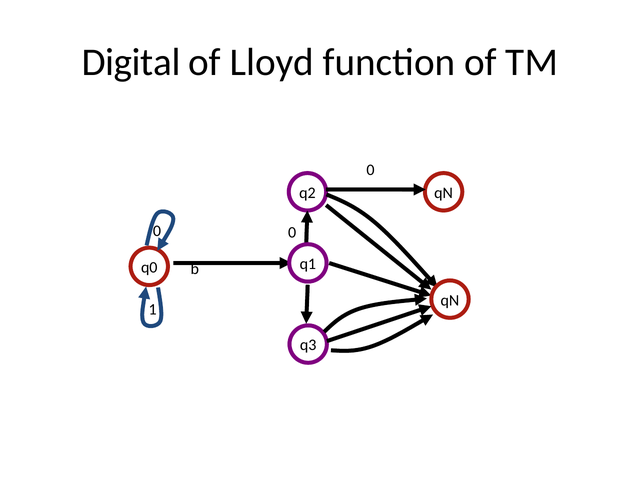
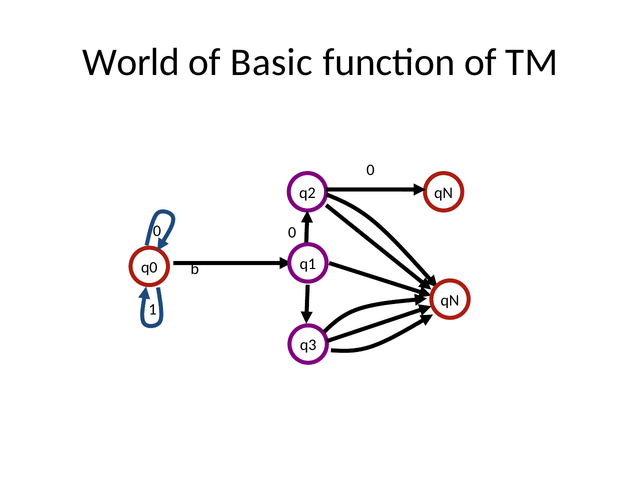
Digital: Digital -> World (131, 62)
Lloyd: Lloyd -> Basic (272, 62)
